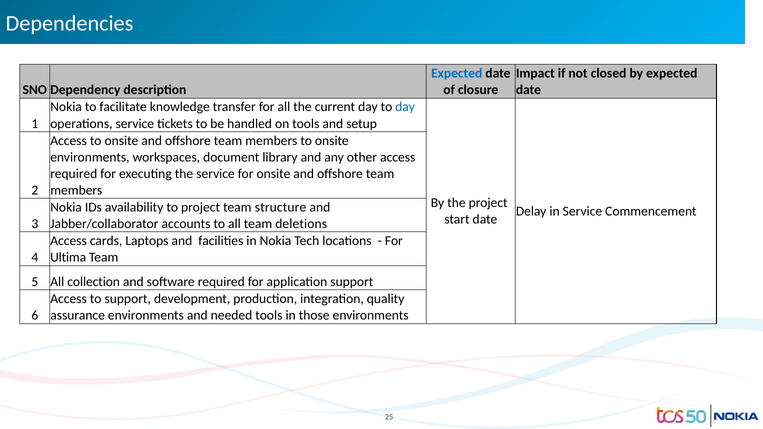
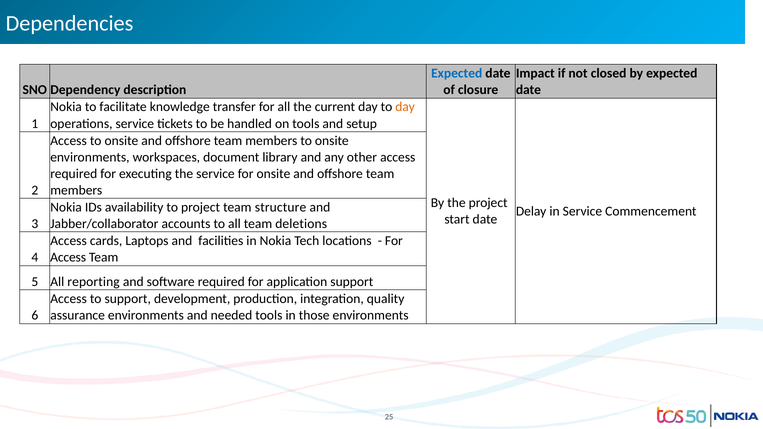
day colour: blue -> orange (405, 107)
Ultima: Ultima -> Access (68, 258)
collection: collection -> reporting (94, 282)
